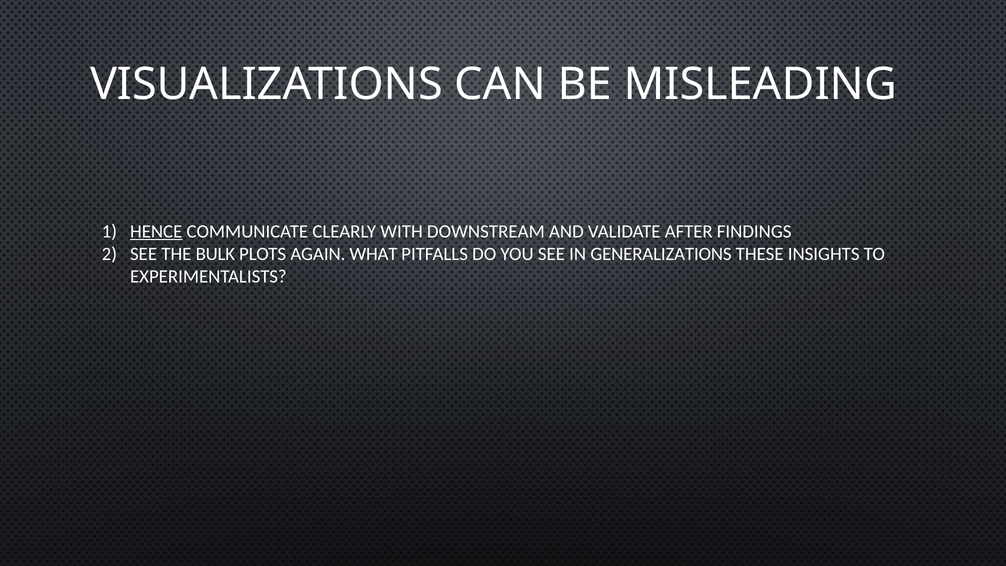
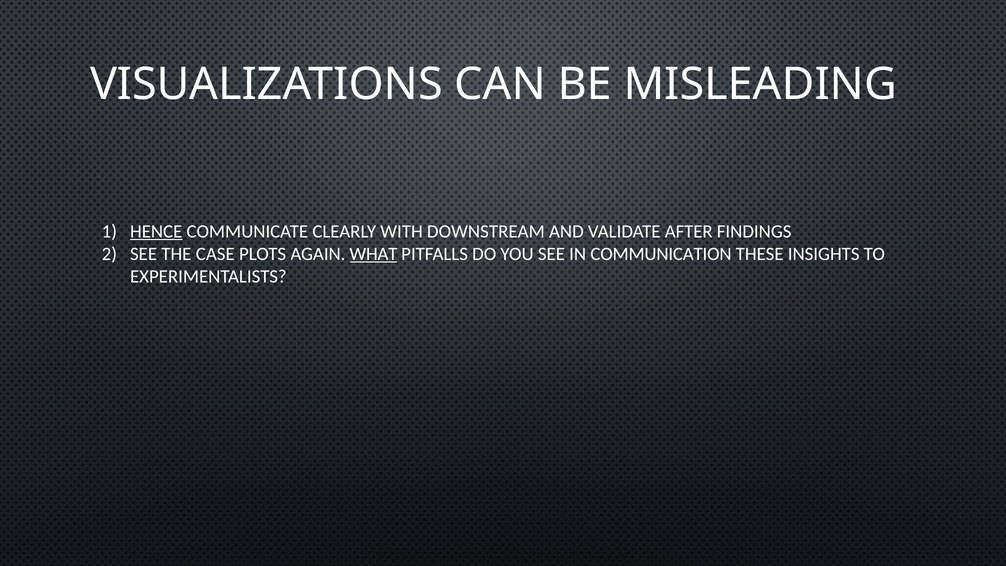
BULK: BULK -> CASE (215, 254)
WHAT underline: none -> present (373, 254)
GENERALIZATIONS: GENERALIZATIONS -> COMMUNICATION (661, 254)
